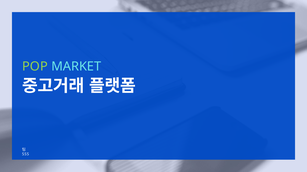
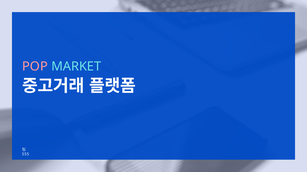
POP colour: light green -> pink (35, 67)
